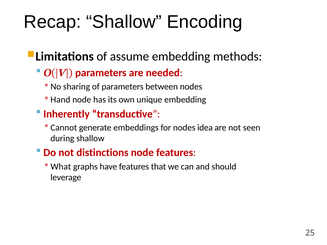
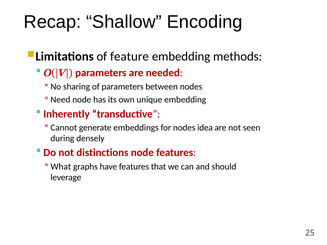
assume: assume -> feature (129, 56)
Hand: Hand -> Need (60, 100)
during shallow: shallow -> densely (90, 139)
